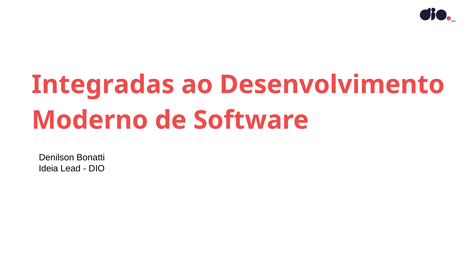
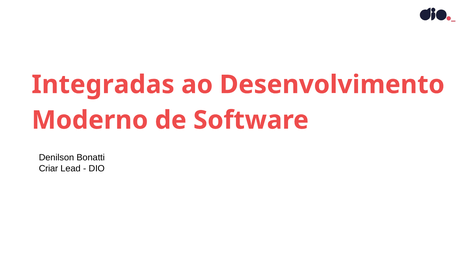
Ideia: Ideia -> Criar (48, 169)
